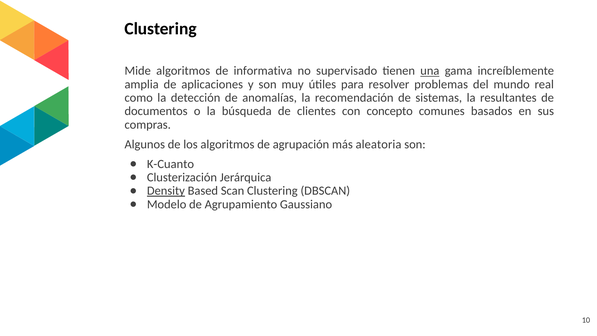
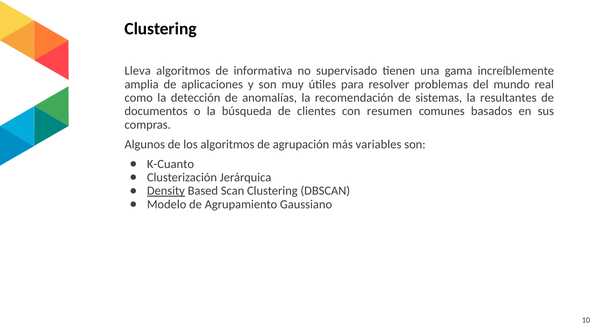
Mide: Mide -> Lleva (138, 71)
una underline: present -> none (430, 71)
concepto: concepto -> resumen (390, 111)
aleatoria: aleatoria -> variables (379, 144)
